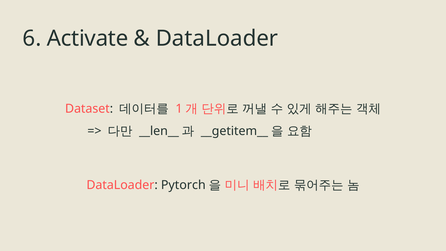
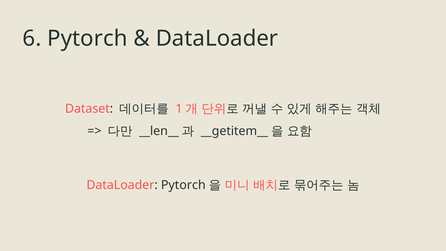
6 Activate: Activate -> Pytorch (87, 38)
